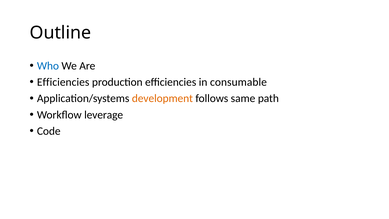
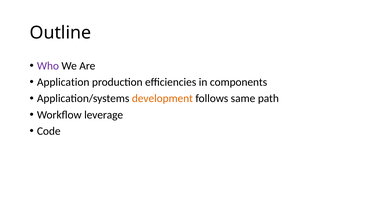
Who colour: blue -> purple (48, 66)
Efficiencies: Efficiencies -> Application (63, 82)
consumable: consumable -> components (239, 82)
